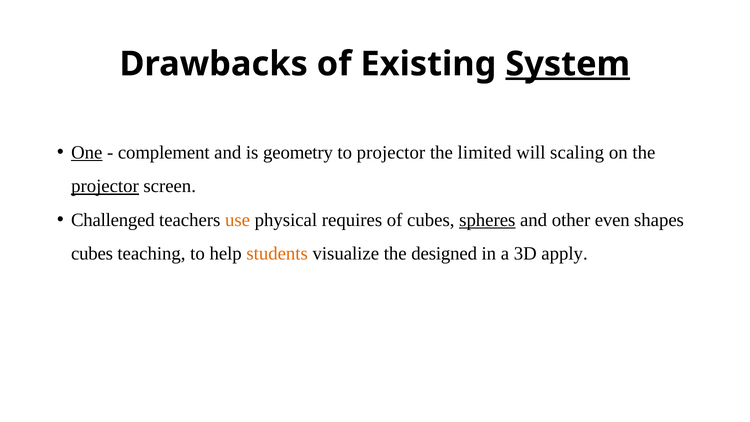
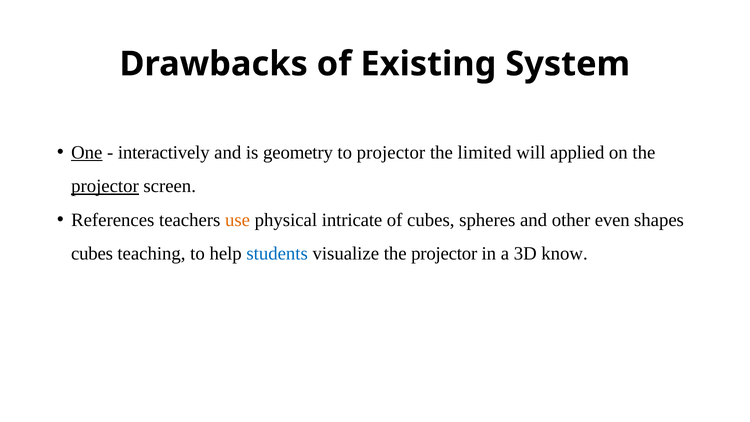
System underline: present -> none (568, 64)
complement: complement -> interactively (164, 152)
scaling: scaling -> applied (577, 152)
Challenged: Challenged -> References (113, 220)
requires: requires -> intricate (352, 220)
spheres underline: present -> none (487, 220)
students colour: orange -> blue (277, 254)
visualize the designed: designed -> projector (444, 254)
apply: apply -> know (565, 254)
